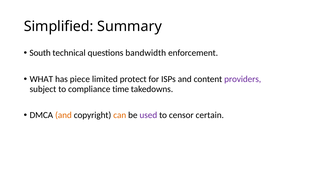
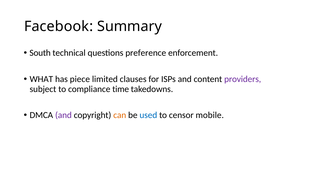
Simplified: Simplified -> Facebook (59, 26)
bandwidth: bandwidth -> preference (146, 53)
protect: protect -> clauses (133, 79)
and colour: orange -> purple (63, 115)
used colour: purple -> blue (148, 115)
certain: certain -> mobile (210, 115)
